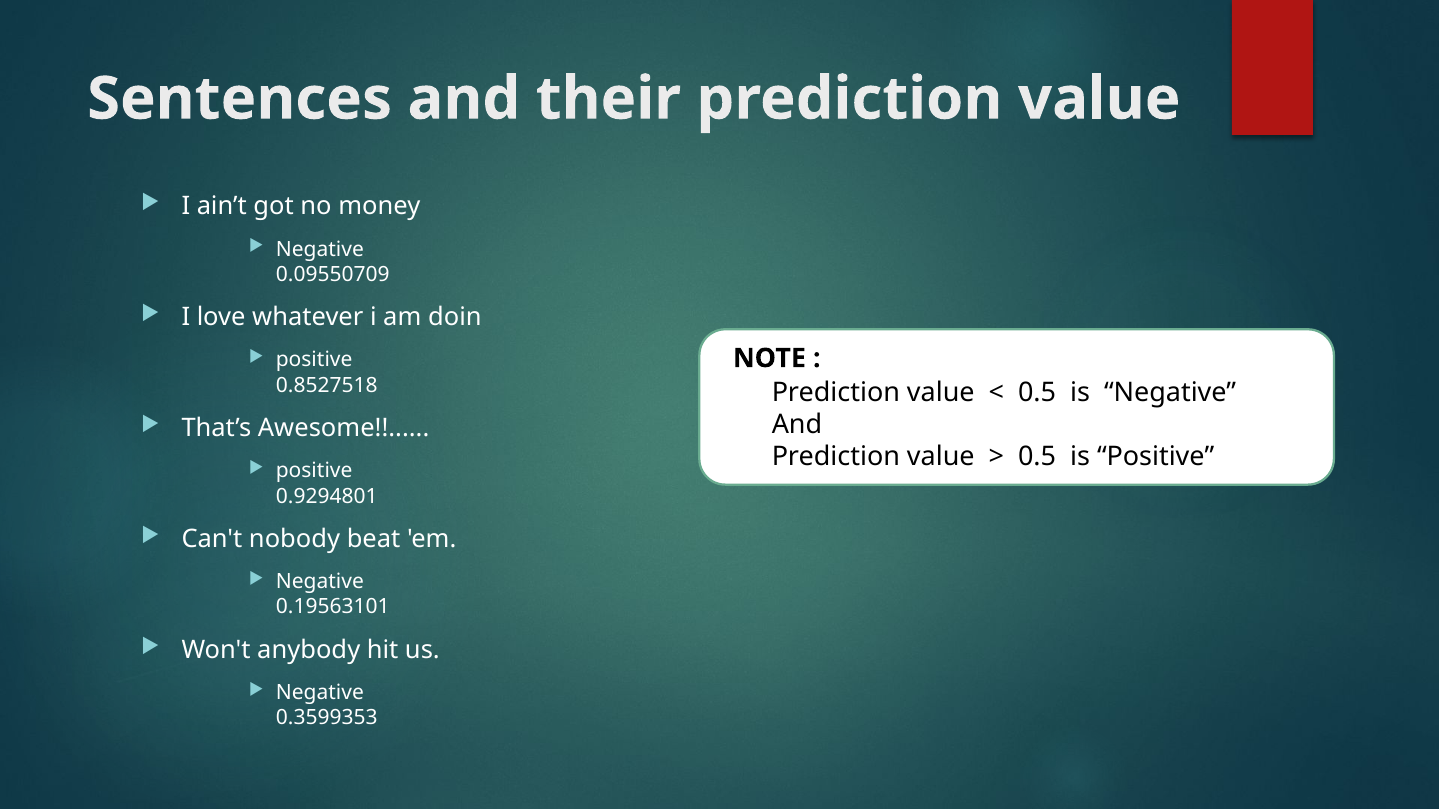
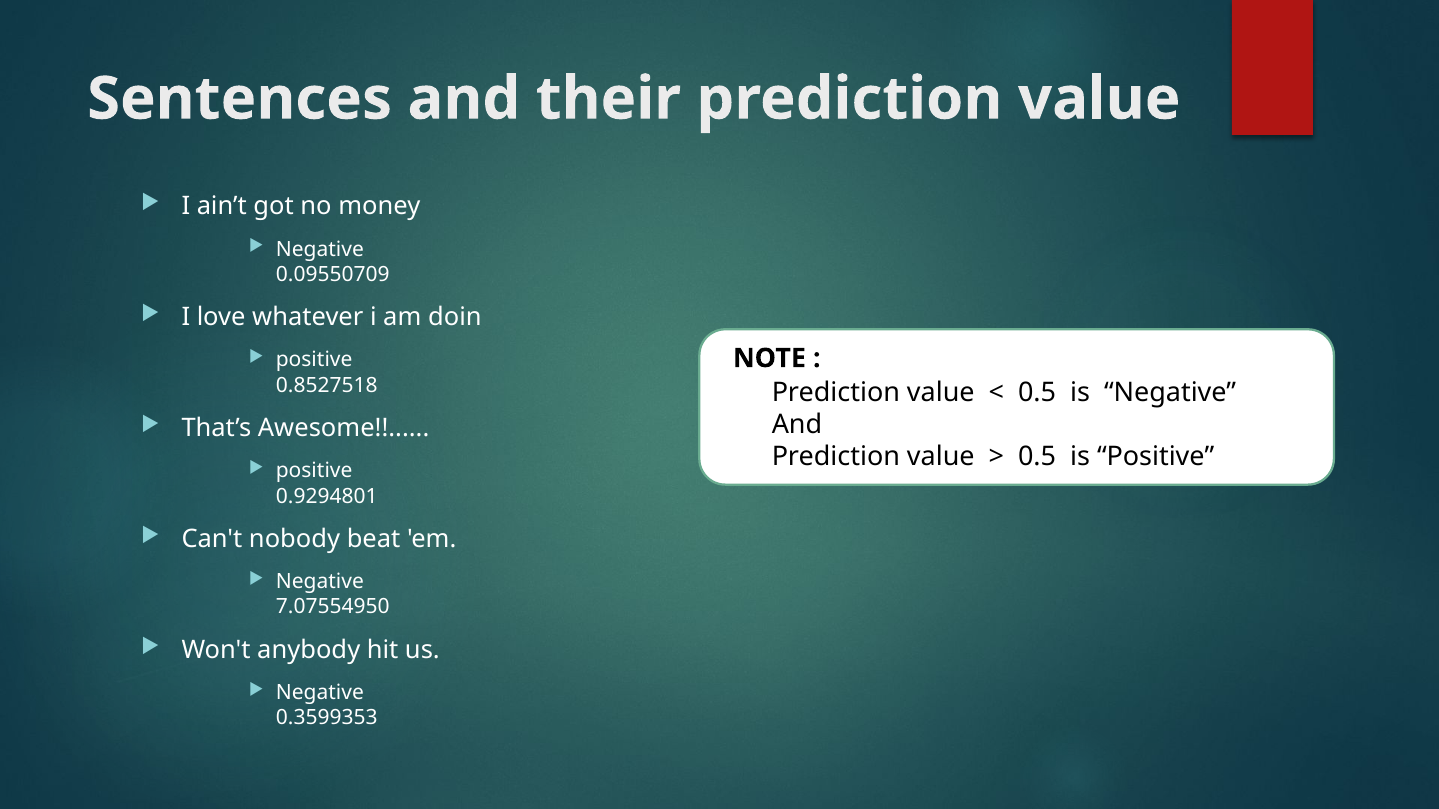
0.19563101: 0.19563101 -> 7.07554950 (333, 607)
